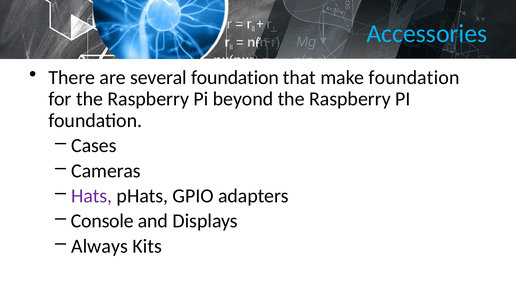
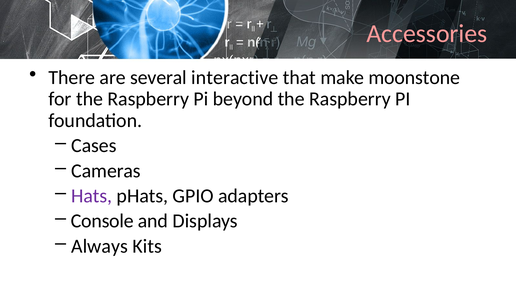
Accessories colour: light blue -> pink (427, 33)
several foundation: foundation -> interactive (235, 77)
make foundation: foundation -> moonstone (414, 77)
